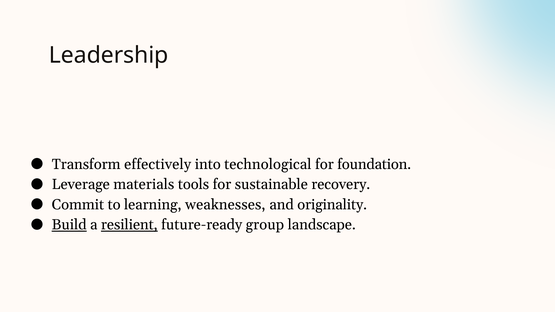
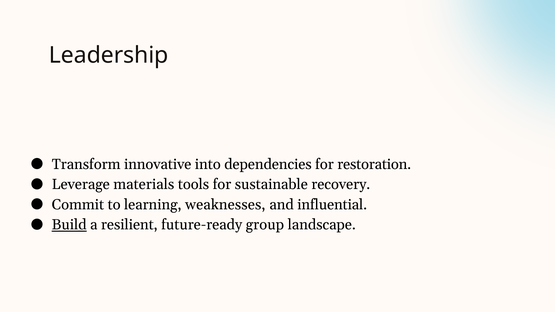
effectively: effectively -> innovative (158, 164)
technological: technological -> dependencies (268, 164)
foundation: foundation -> restoration (374, 164)
originality: originality -> influential (332, 205)
resilient underline: present -> none (129, 225)
